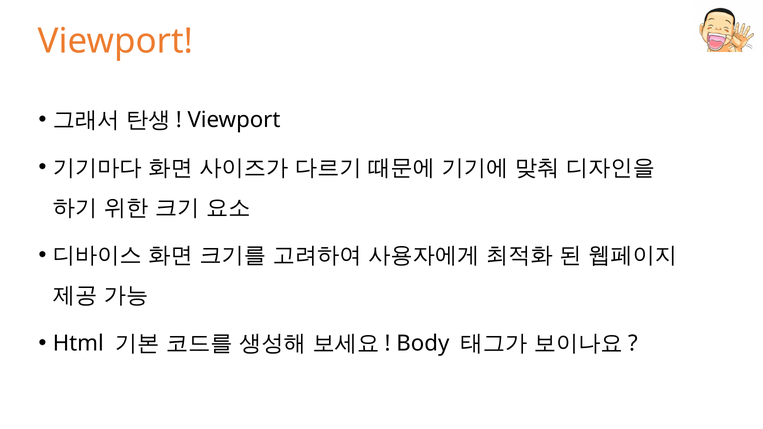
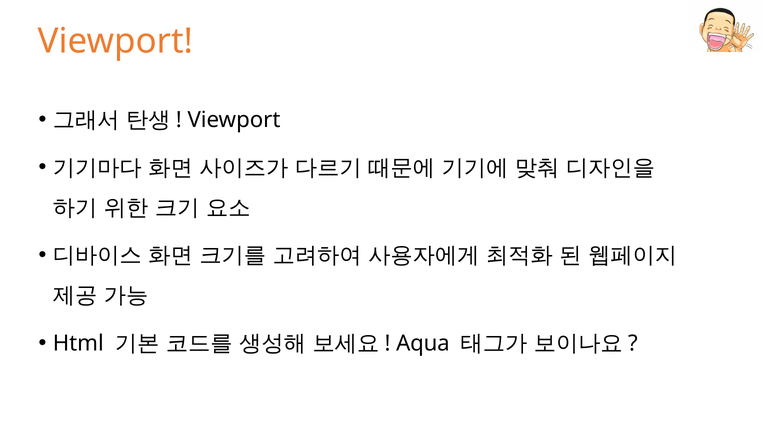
Body: Body -> Aqua (423, 344)
